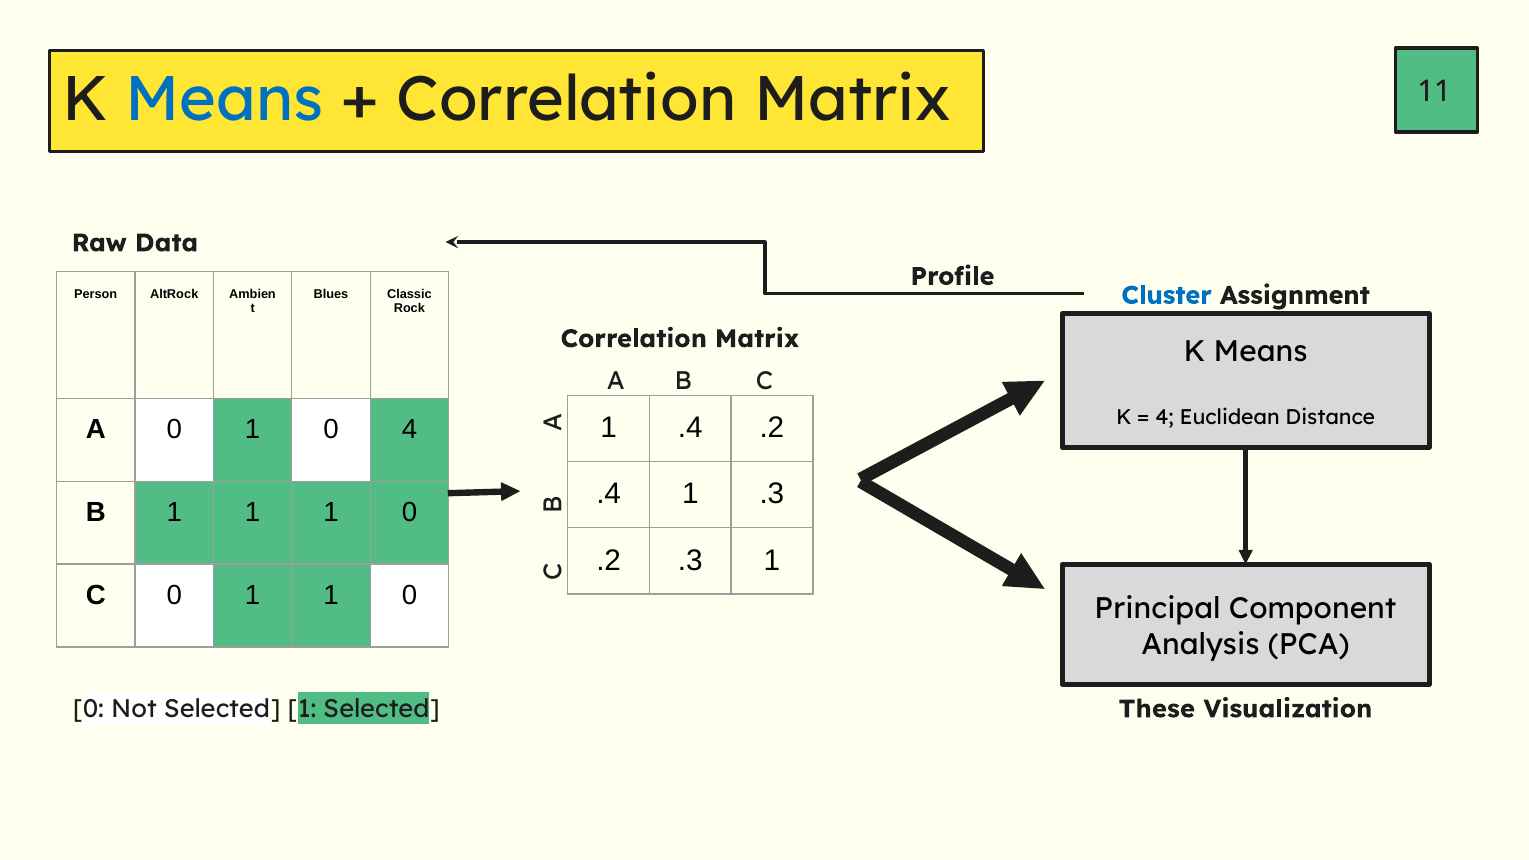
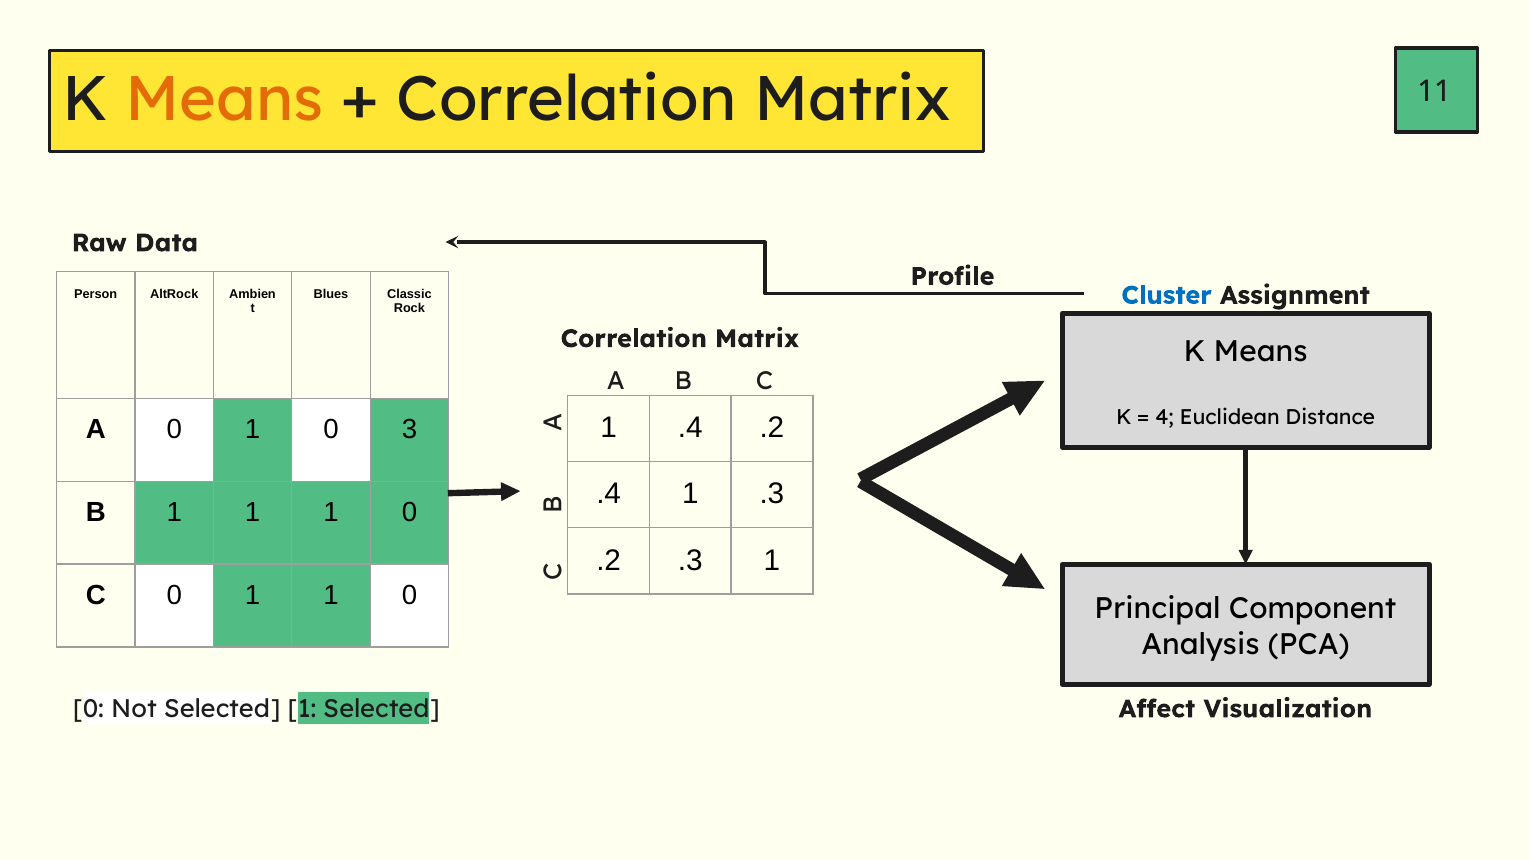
Means colour: blue -> orange (225, 99)
0 4: 4 -> 3 (409, 430)
These: These -> Affect (1157, 709)
